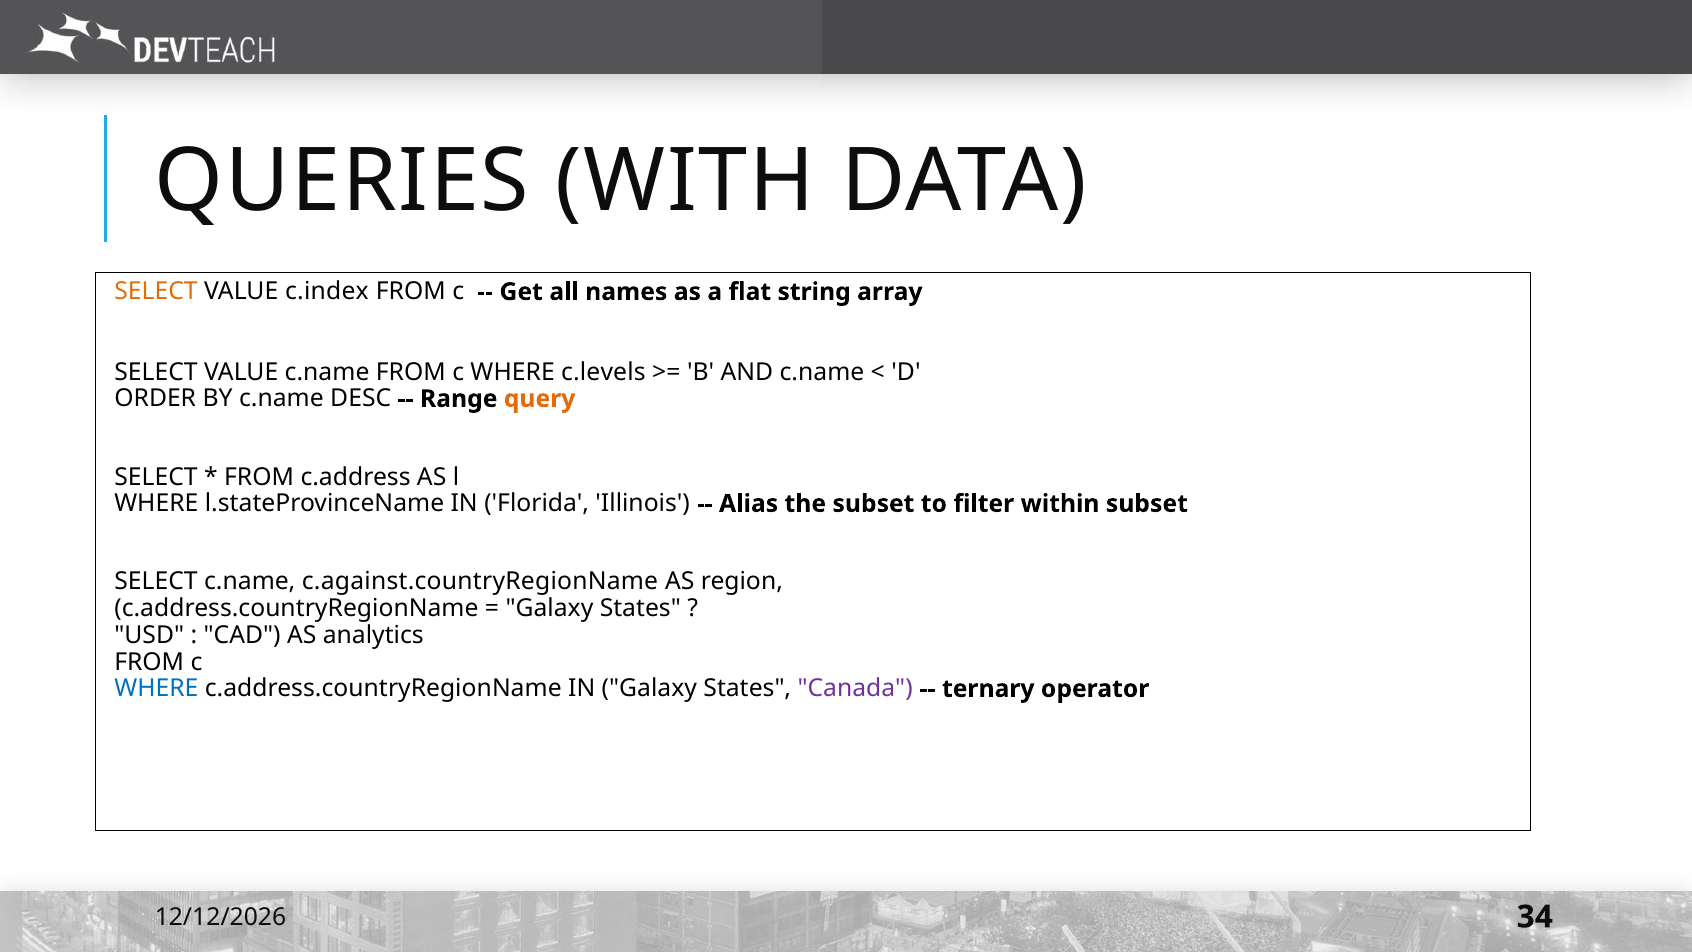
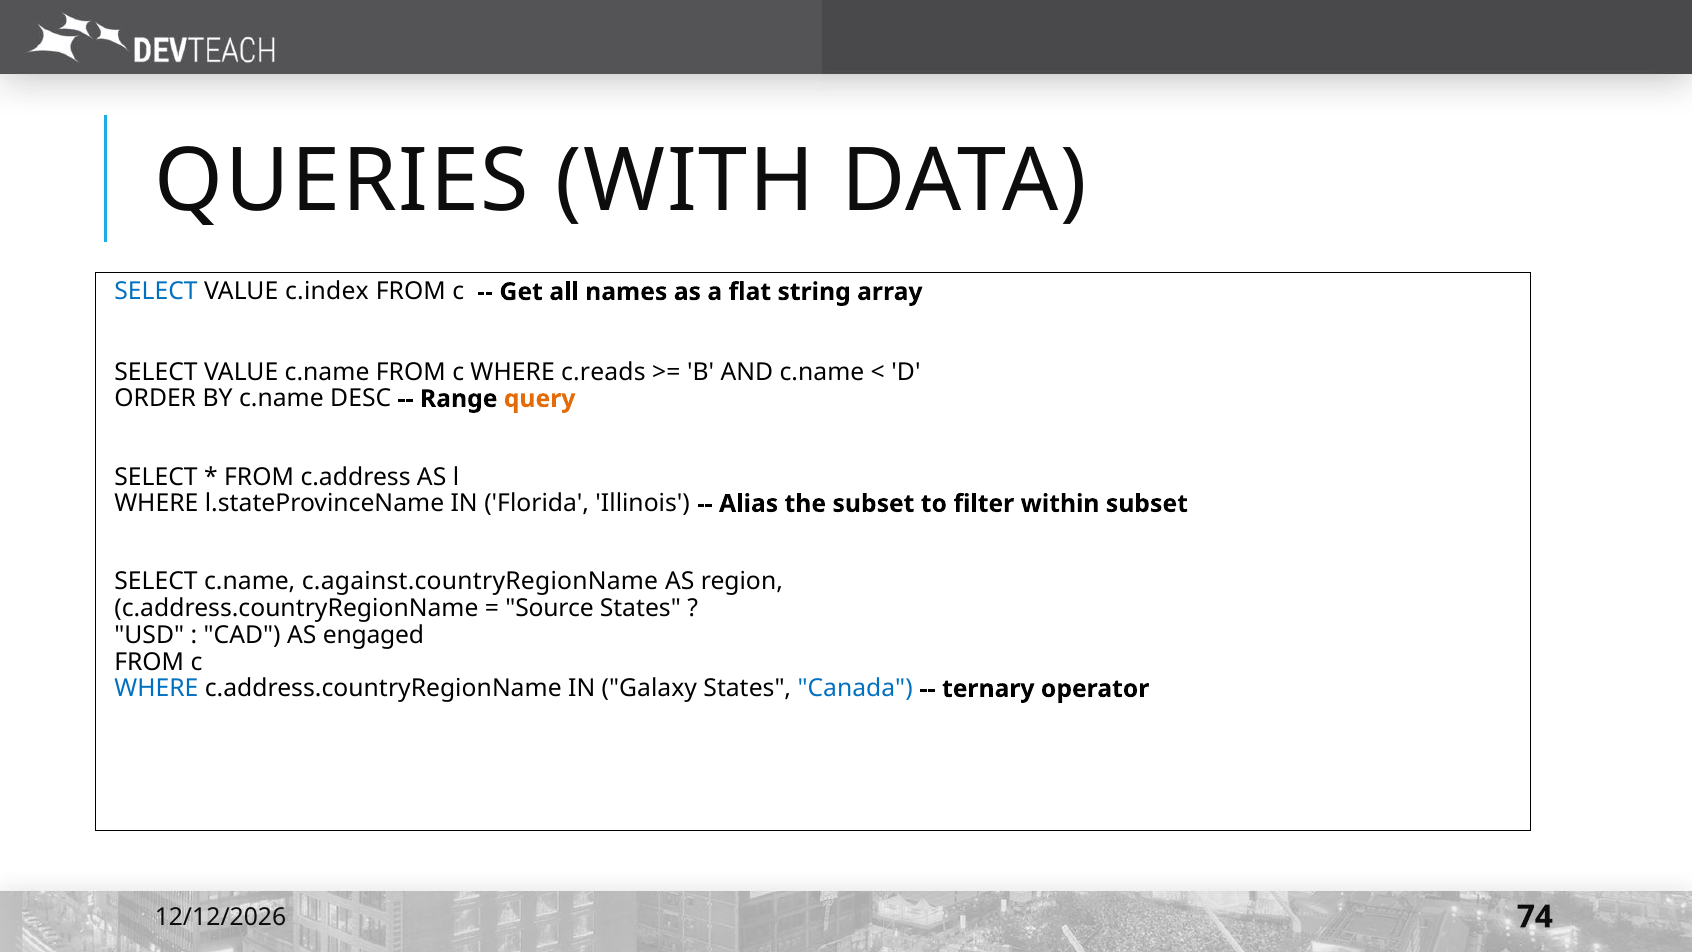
SELECT colour: orange -> blue (156, 292)
c.levels: c.levels -> c.reads (603, 372)
Galaxy: Galaxy -> Source (550, 608)
analytics: analytics -> engaged (373, 635)
Canada colour: purple -> blue (855, 689)
34: 34 -> 74 (1535, 917)
